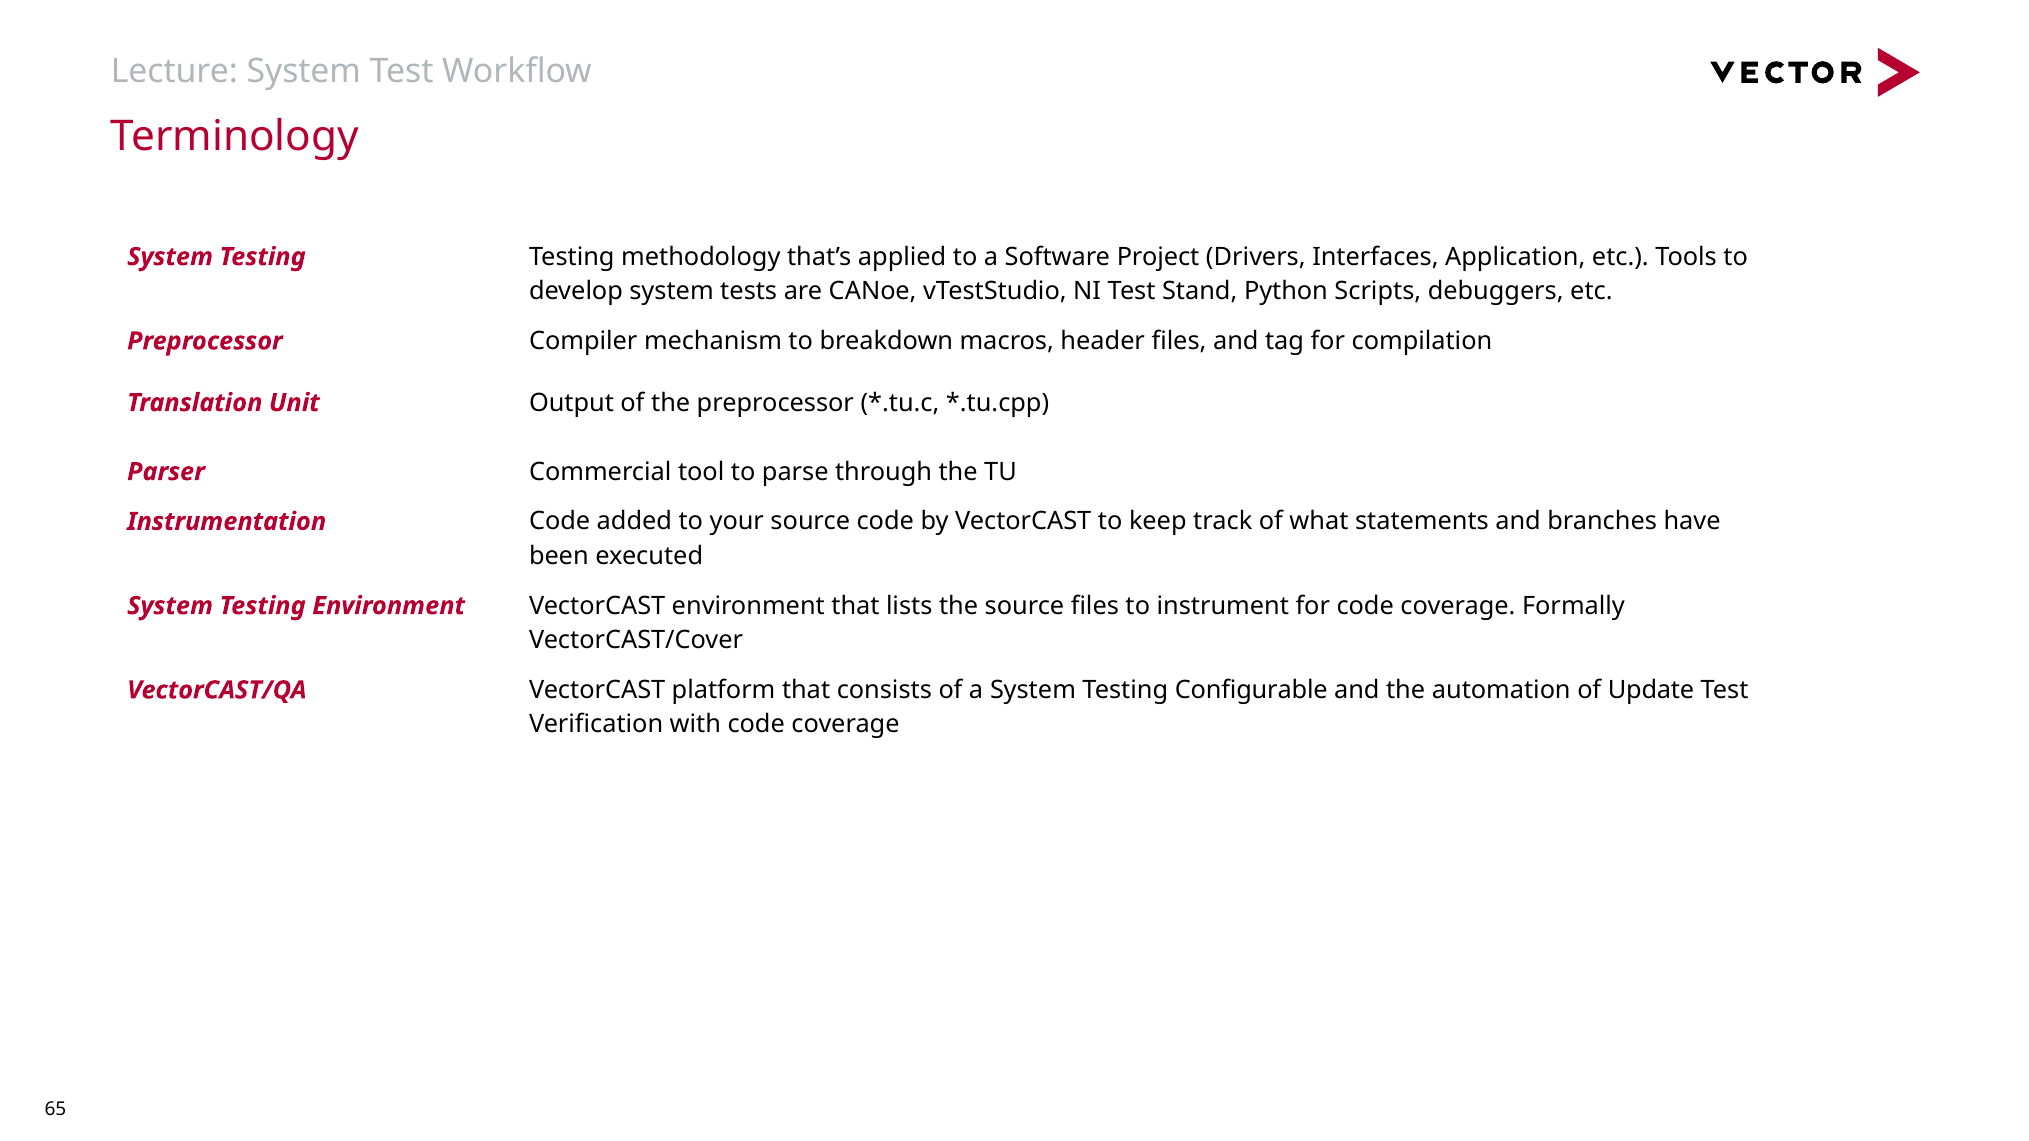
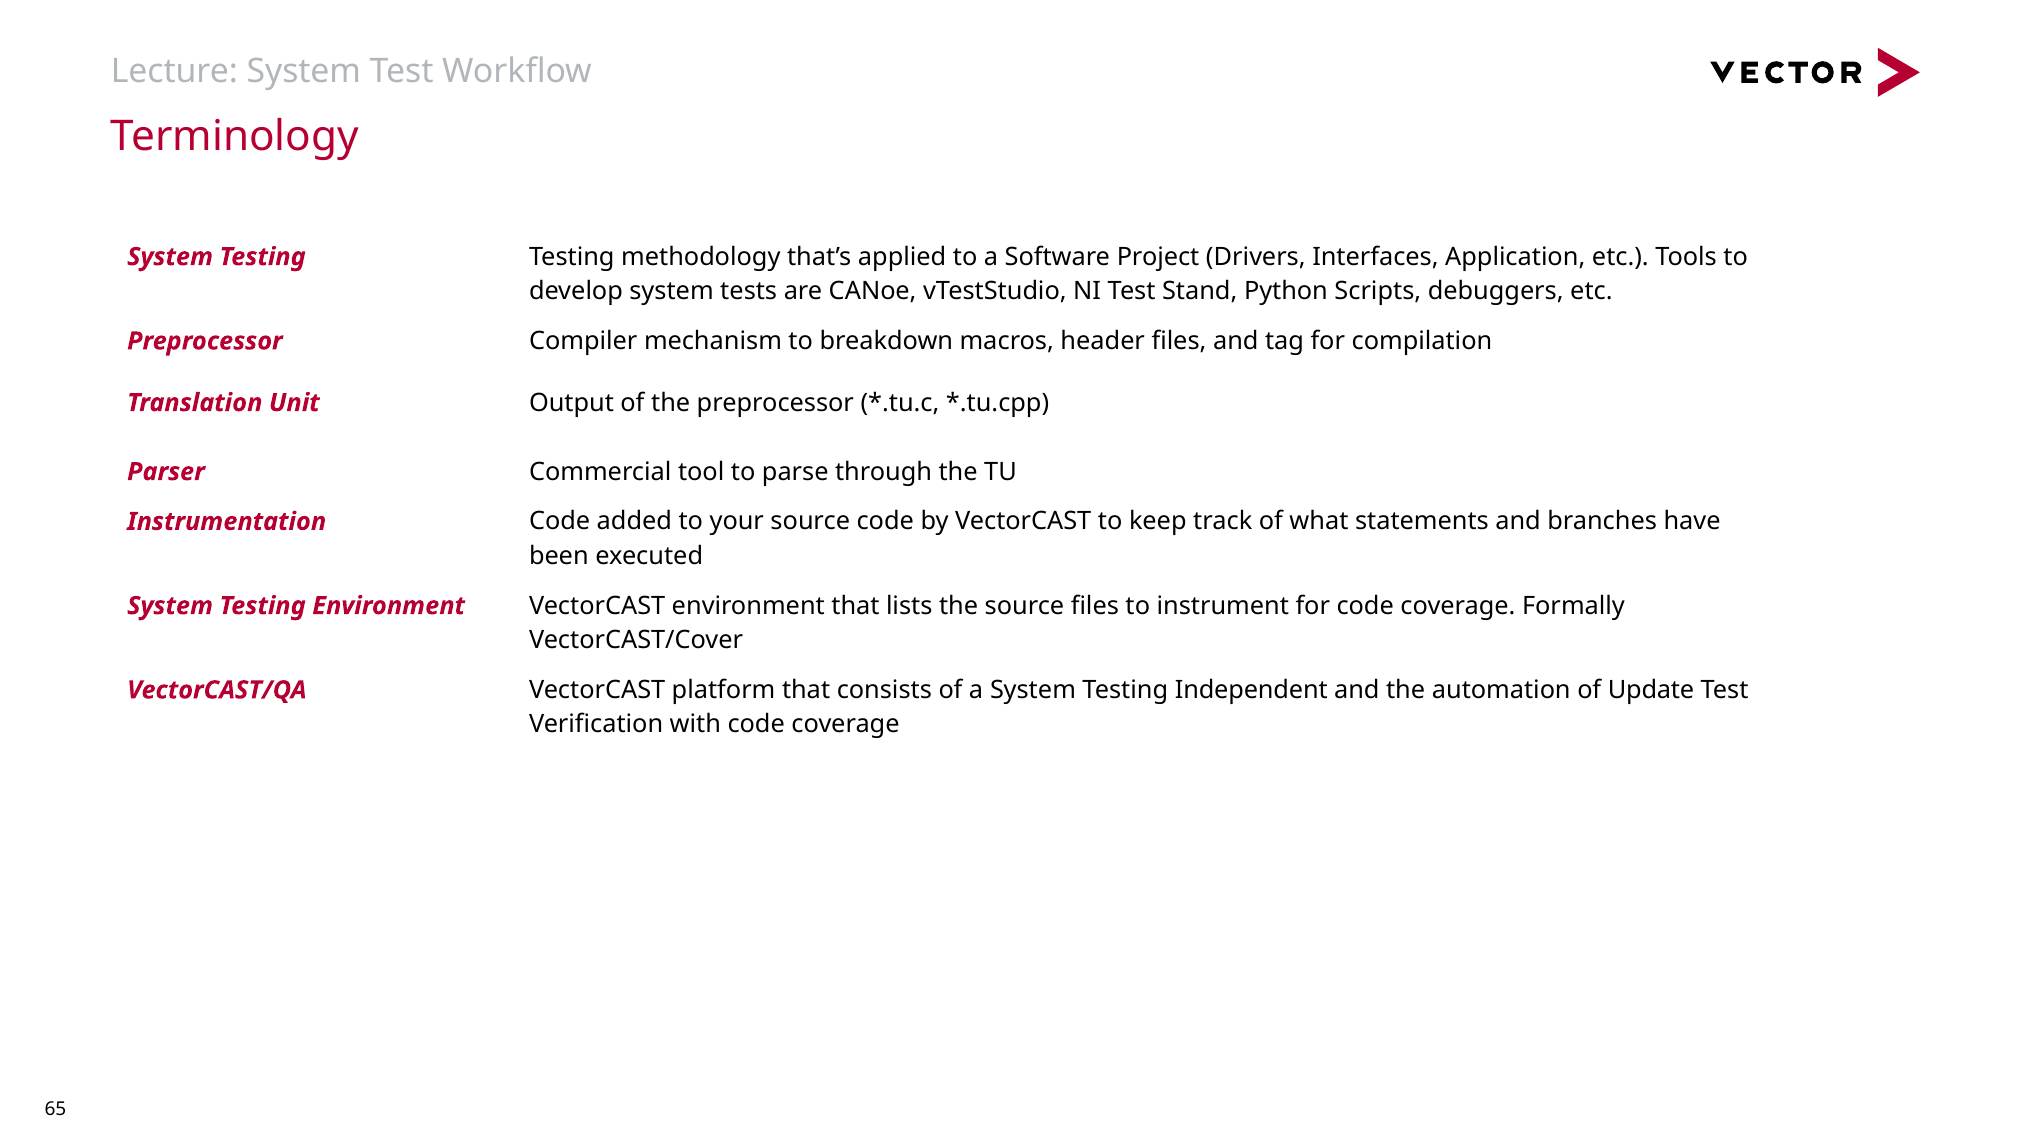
Configurable: Configurable -> Independent (1251, 690)
